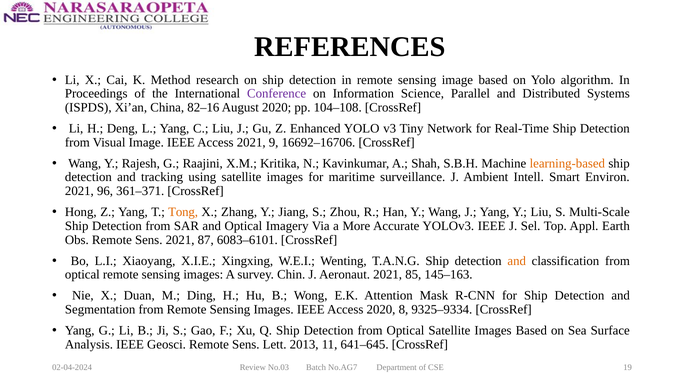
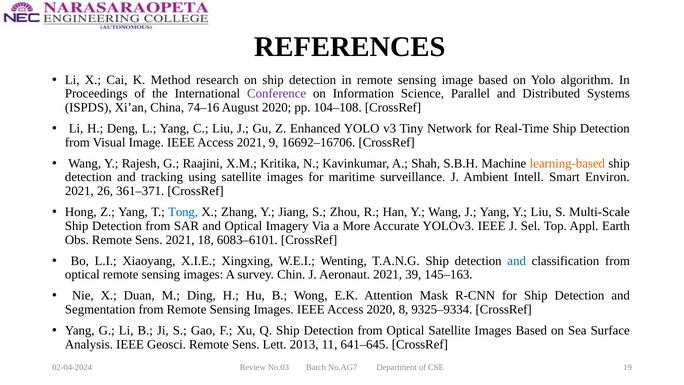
82–16: 82–16 -> 74–16 (203, 107)
96: 96 -> 26 (105, 191)
Tong colour: orange -> blue (183, 212)
87: 87 -> 18 (206, 240)
and colour: orange -> blue (517, 261)
85: 85 -> 39 (413, 275)
